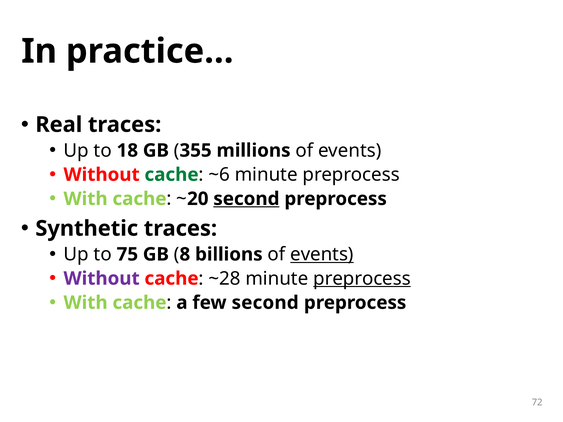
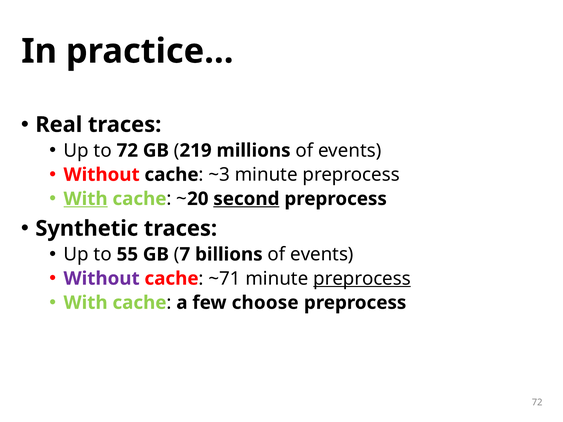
to 18: 18 -> 72 (127, 151)
355: 355 -> 219 (196, 151)
cache colour: green -> black (172, 175)
~6: ~6 -> ~3 (219, 175)
With underline: none -> present (86, 199)
75: 75 -> 55 (127, 255)
8: 8 -> 7 (185, 255)
events underline: present -> none (322, 255)
~28: ~28 -> ~71 (224, 279)
few second: second -> choose (265, 303)
